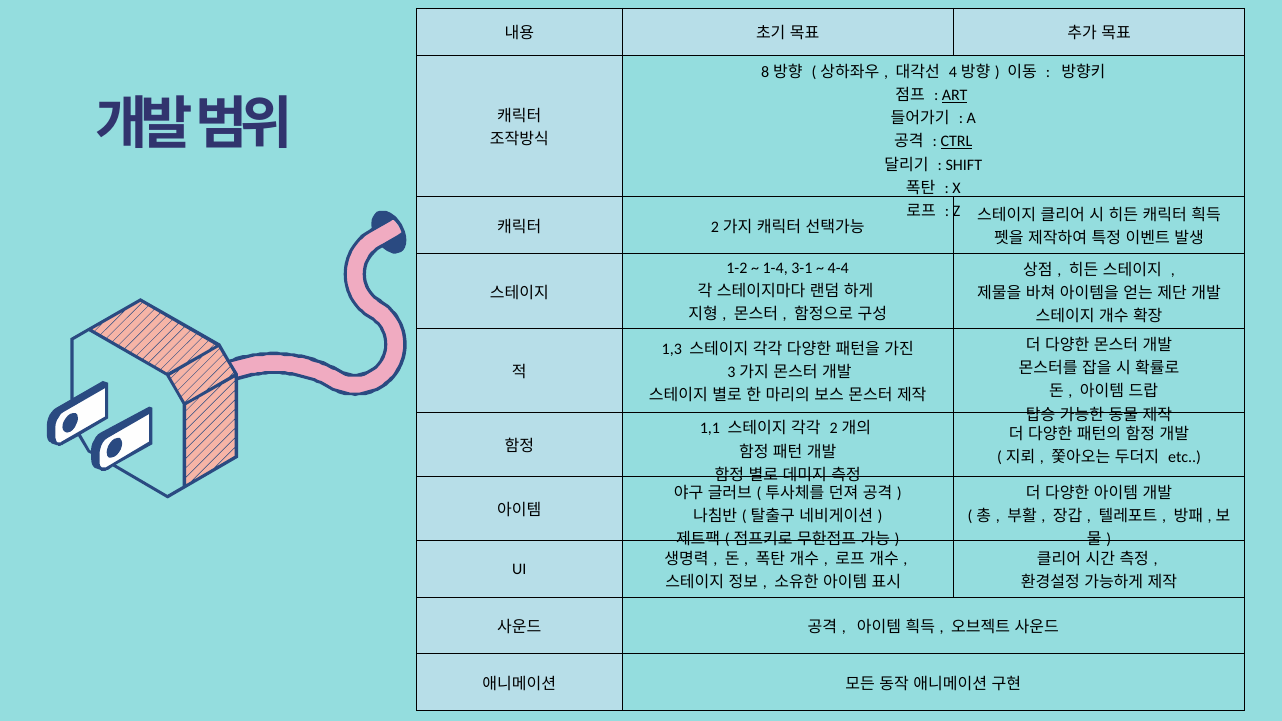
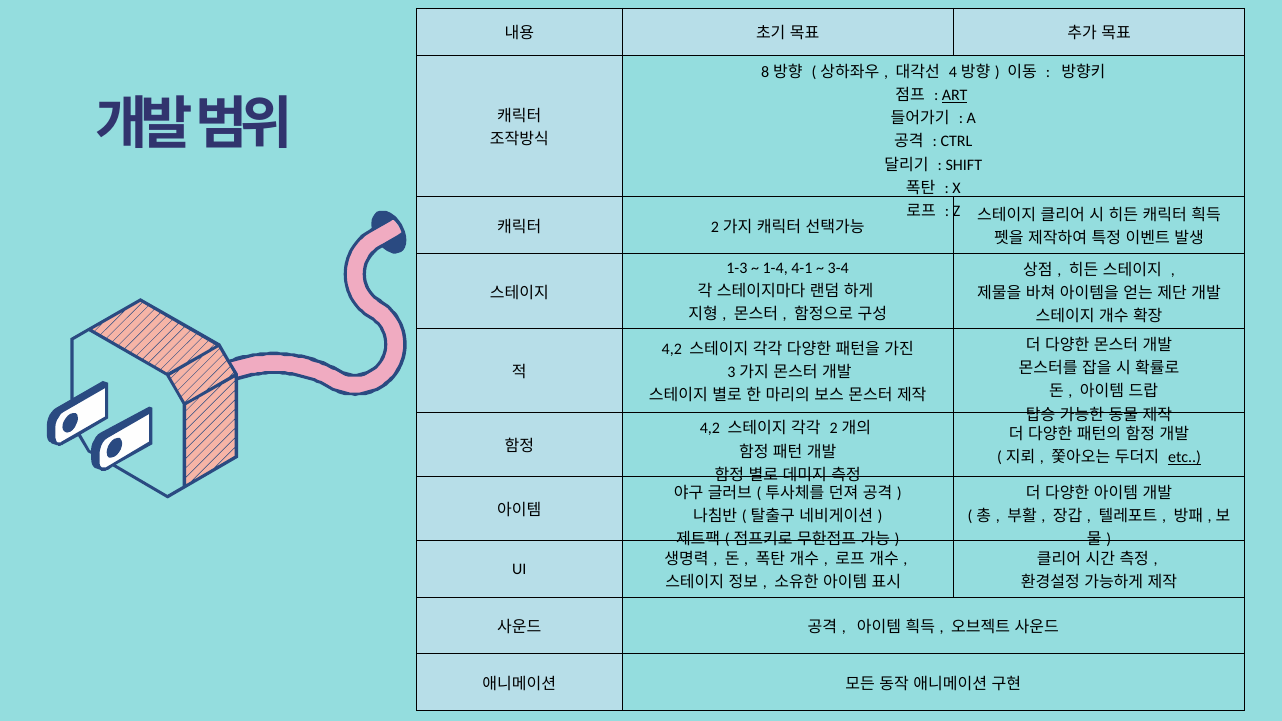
CTRL underline: present -> none (956, 142)
1-2: 1-2 -> 1-3 (737, 268)
3-1: 3-1 -> 4-1 (802, 268)
4-4: 4-4 -> 3-4 (838, 268)
1,3: 1,3 -> 4,2 (672, 349)
1,1: 1,1 -> 4,2 (710, 429)
etc underline: none -> present (1185, 458)
